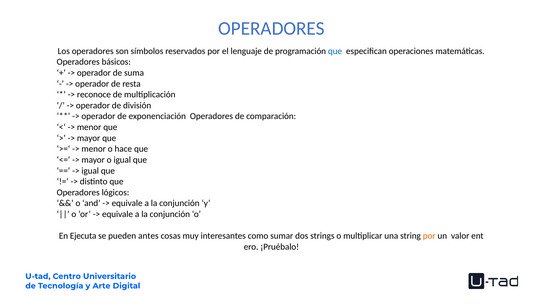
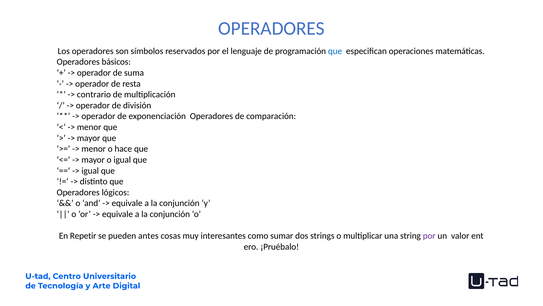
reconoce: reconoce -> contrario (94, 94)
Ejecuta: Ejecuta -> Repetir (83, 235)
por colour: orange -> purple (429, 235)
